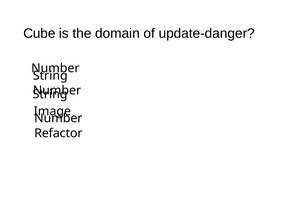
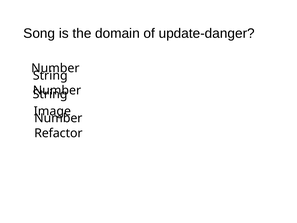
Cube: Cube -> Song (39, 33)
